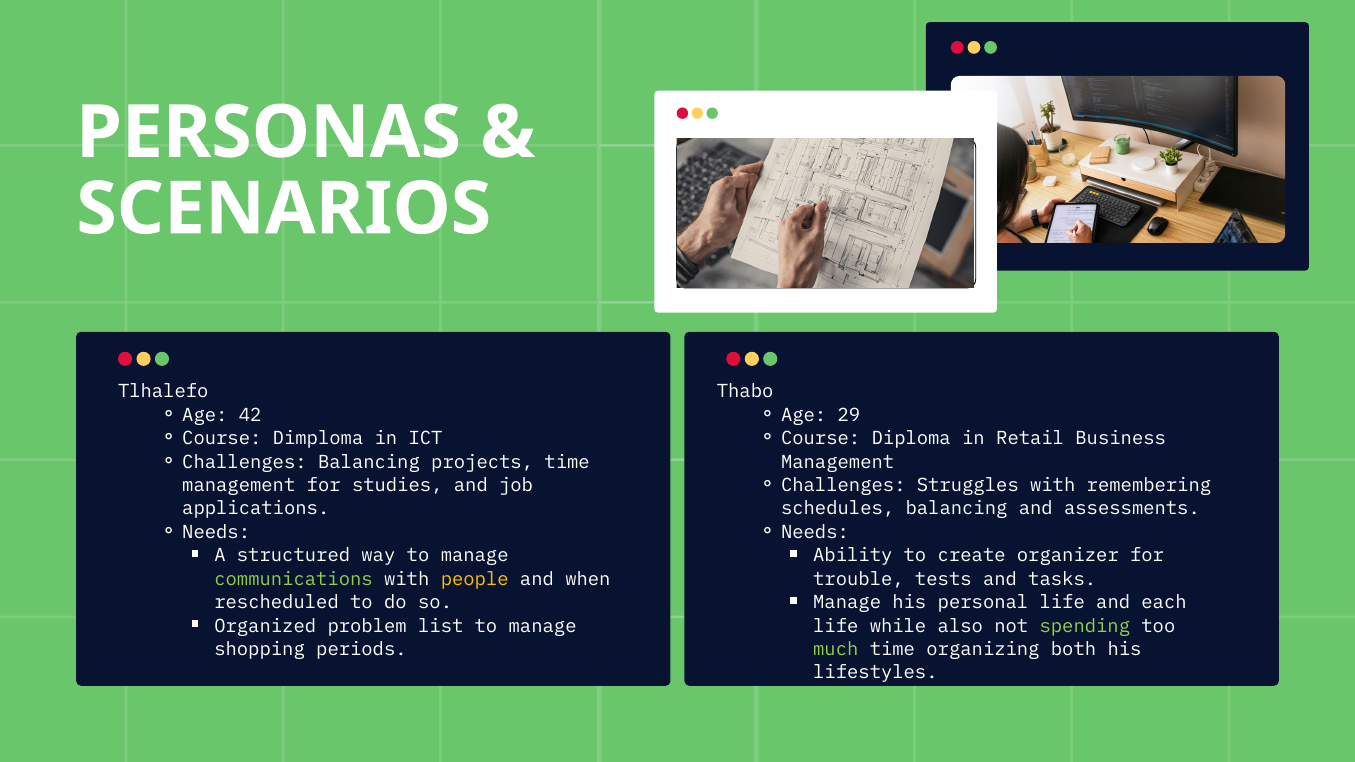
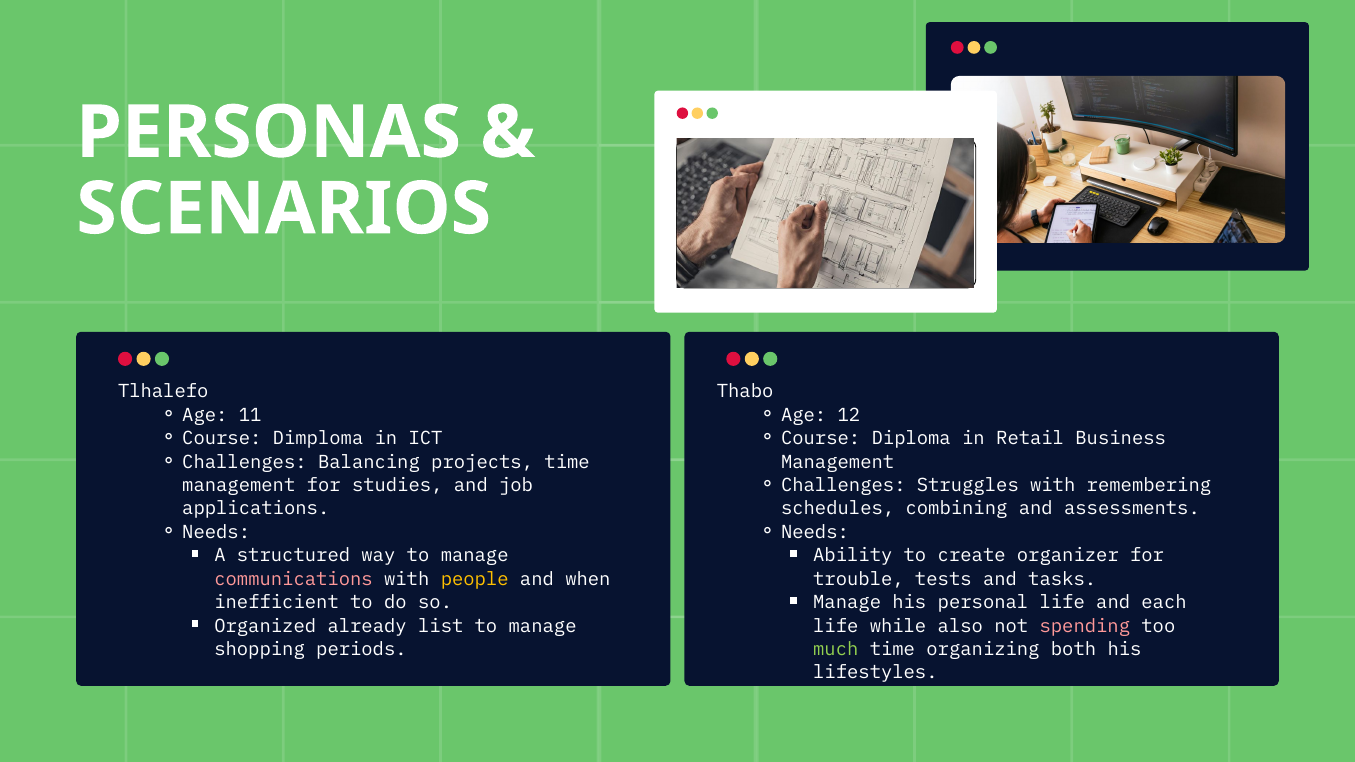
42: 42 -> 11 (250, 415)
29: 29 -> 12 (849, 415)
schedules balancing: balancing -> combining (956, 509)
communications colour: light green -> pink (294, 579)
rescheduled: rescheduled -> inefficient (277, 603)
problem: problem -> already (367, 626)
spending colour: light green -> pink (1085, 626)
